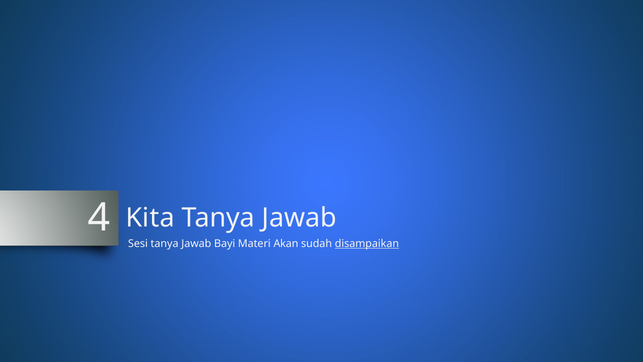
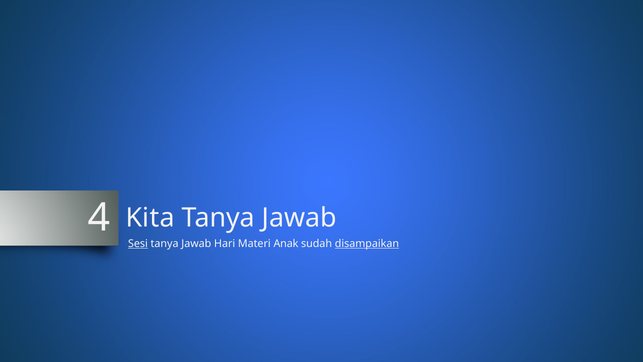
Sesi underline: none -> present (138, 243)
Bayi: Bayi -> Hari (225, 243)
Akan: Akan -> Anak (286, 243)
